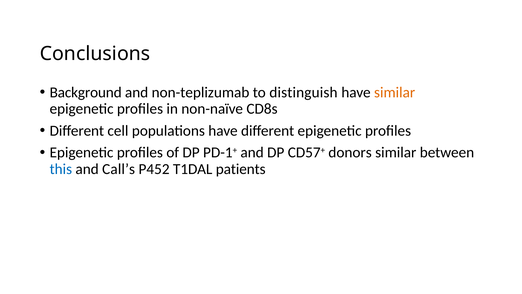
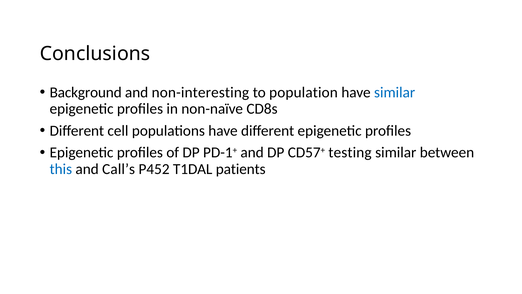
non-teplizumab: non-teplizumab -> non-interesting (200, 92)
distinguish: distinguish -> population (303, 92)
similar colour: orange -> blue (395, 92)
donors: donors -> testing (350, 152)
